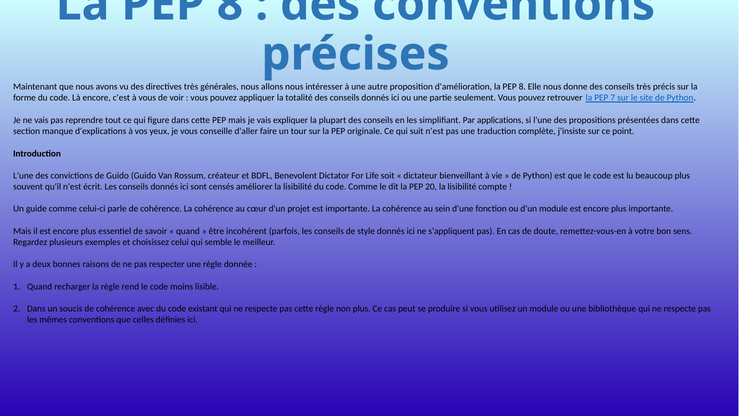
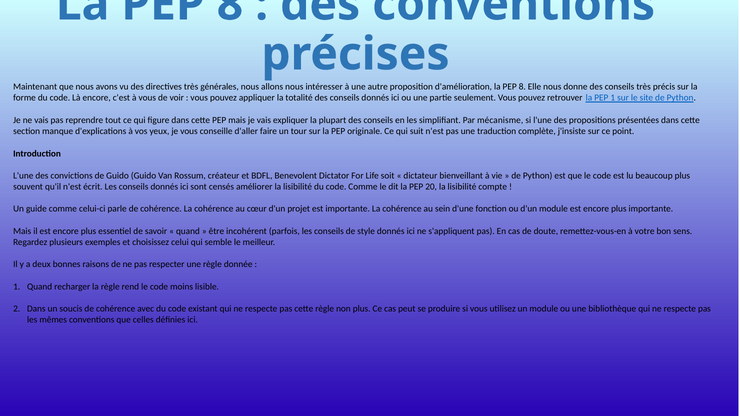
PEP 7: 7 -> 1 (613, 98)
applications: applications -> mécanisme (500, 120)
